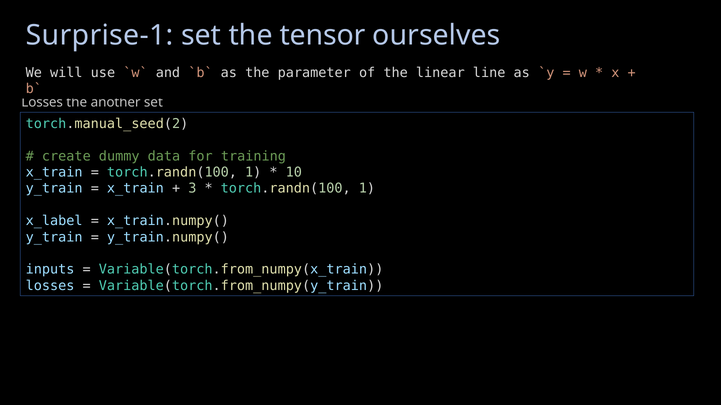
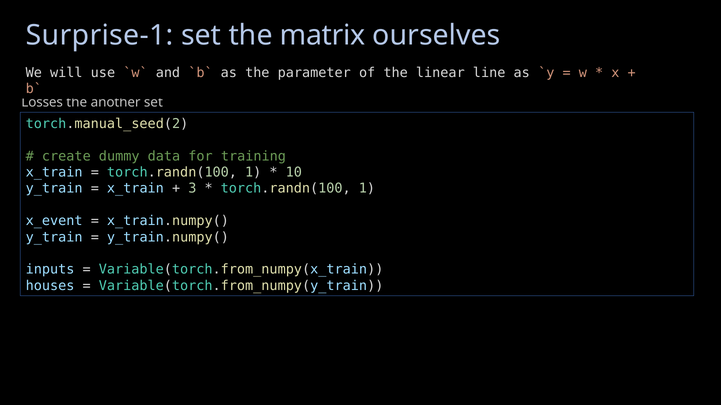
tensor: tensor -> matrix (323, 35)
x_label: x_label -> x_event (54, 221)
losses: losses -> houses (50, 286)
